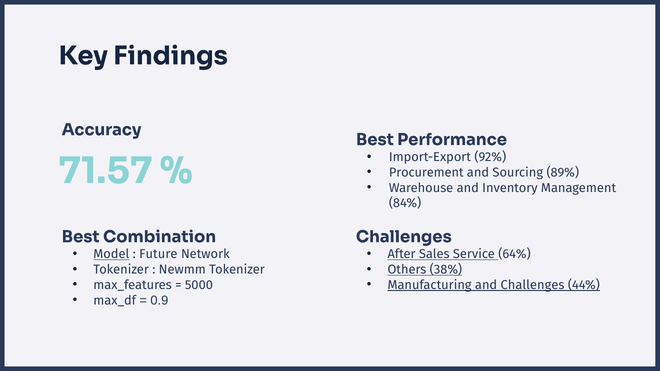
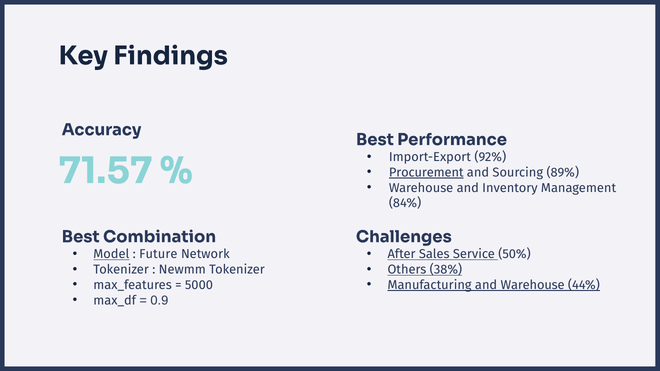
Procurement underline: none -> present (426, 173)
64%: 64% -> 50% (514, 254)
and Challenges: Challenges -> Warehouse (533, 285)
